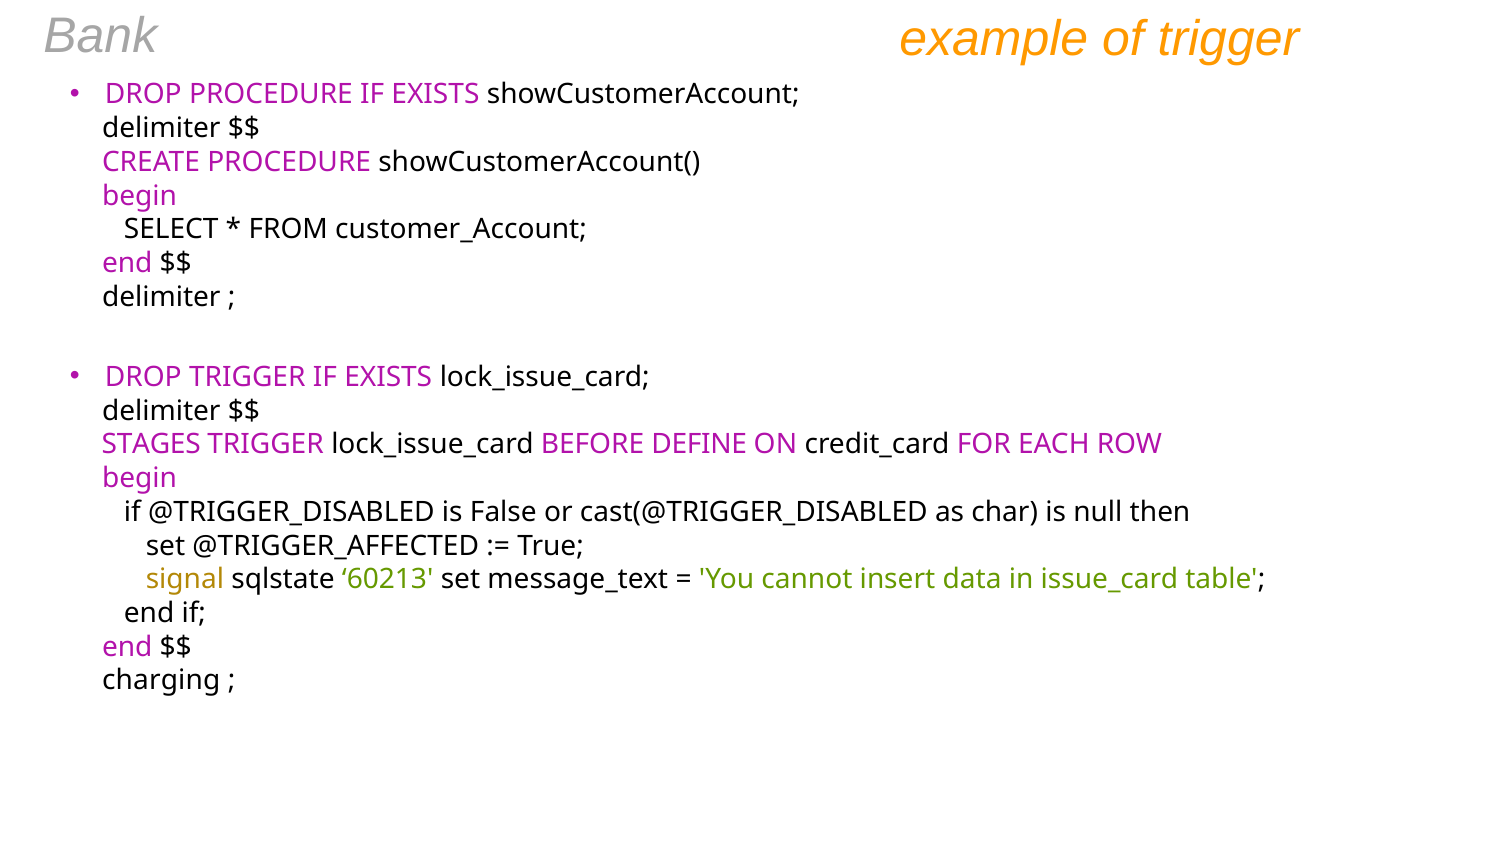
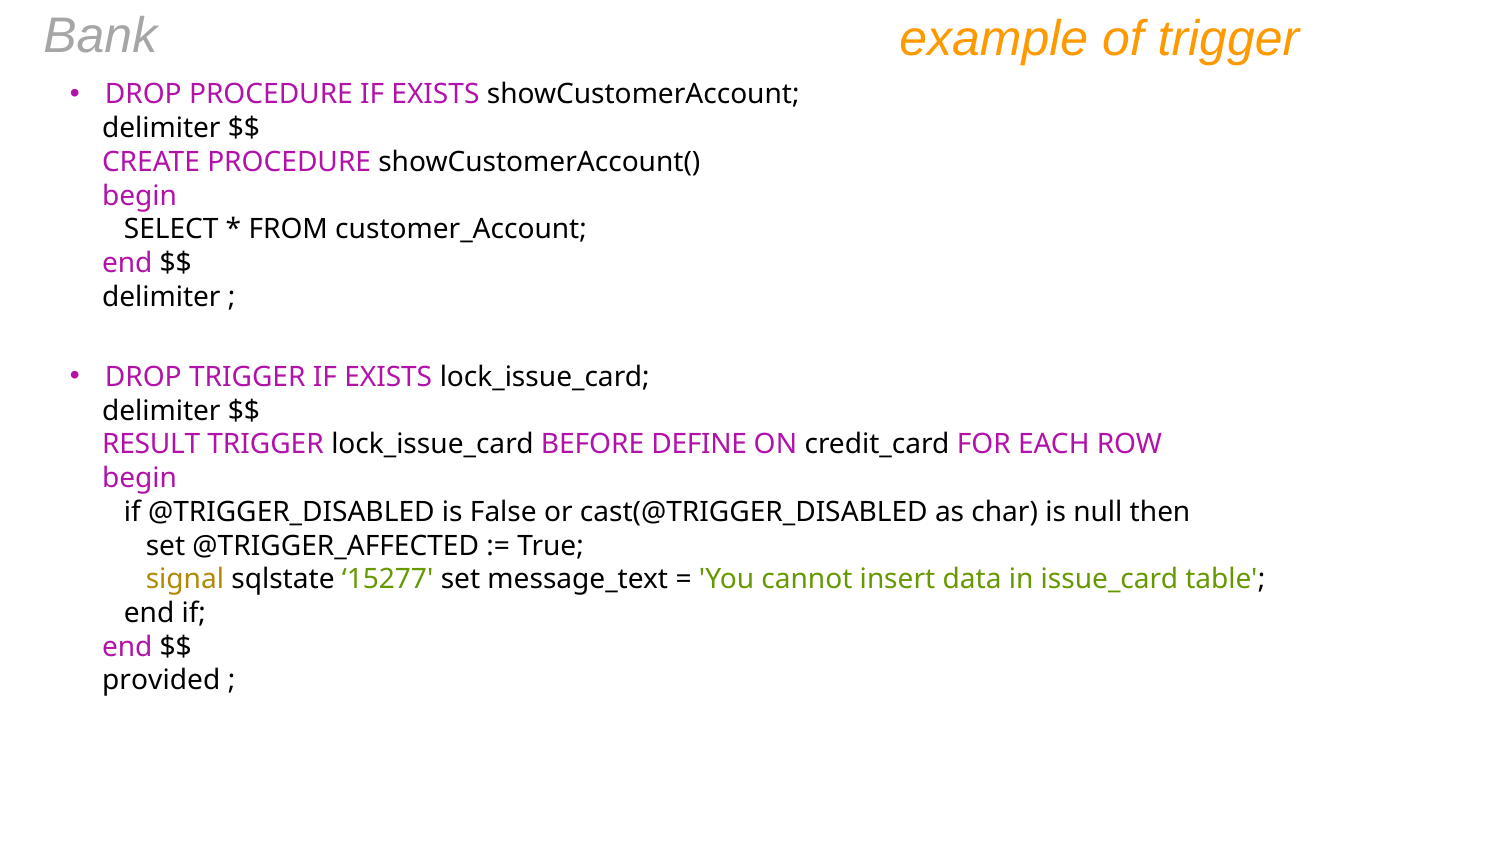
STAGES: STAGES -> RESULT (151, 444)
60213: 60213 -> 15277 (388, 579)
charging: charging -> provided (161, 680)
